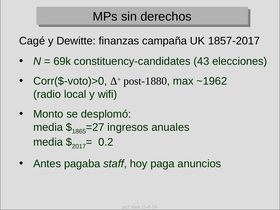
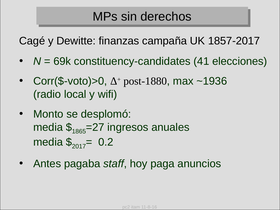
43: 43 -> 41 (201, 61)
~1962: ~1962 -> ~1936 (212, 81)
